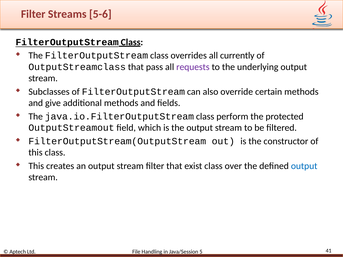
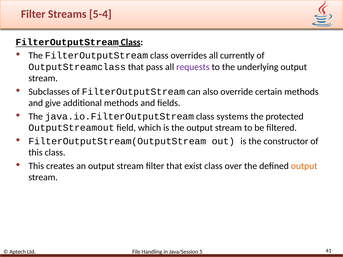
5-6: 5-6 -> 5-4 (100, 14)
perform: perform -> systems (232, 117)
output colour: blue -> orange (304, 166)
